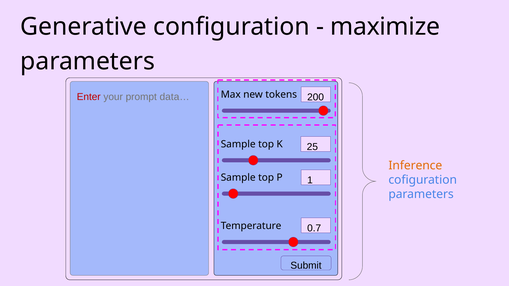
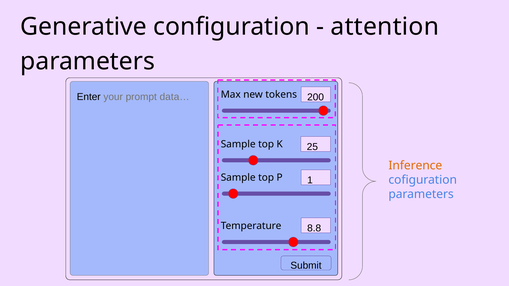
maximize: maximize -> attention (385, 27)
Enter colour: red -> black (89, 97)
0.7: 0.7 -> 8.8 (314, 228)
